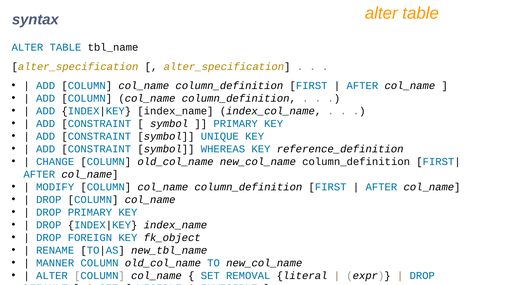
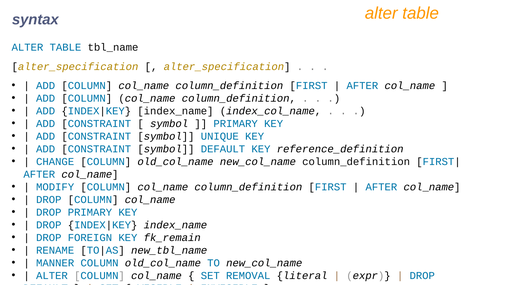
symbol WHEREAS: WHEREAS -> DEFAULT (223, 149)
fk_object: fk_object -> fk_remain (172, 237)
